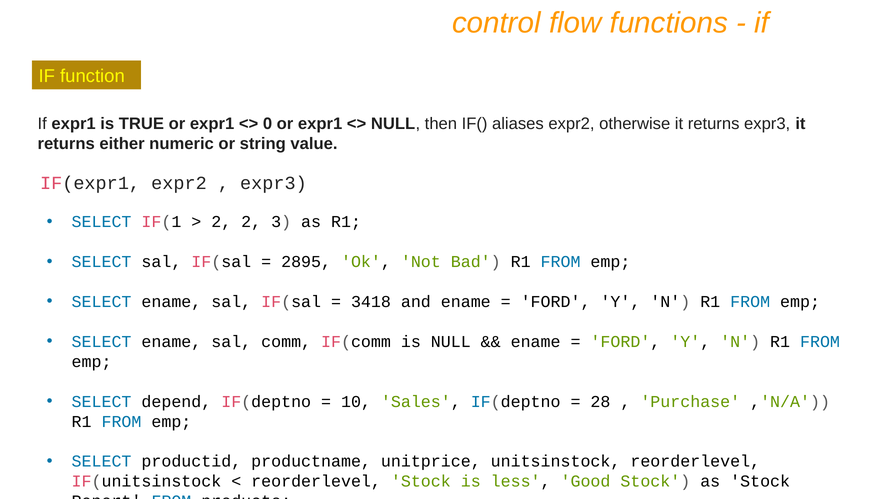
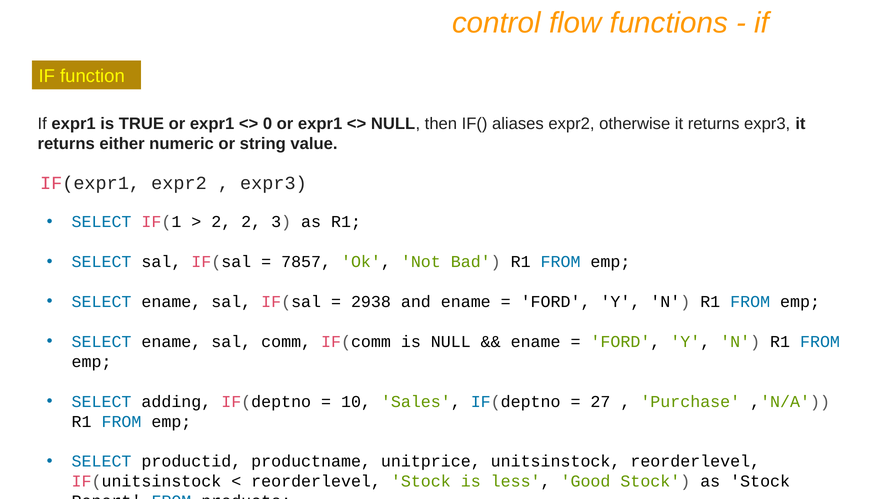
2895: 2895 -> 7857 (306, 262)
3418: 3418 -> 2938 (371, 302)
depend: depend -> adding (176, 402)
28: 28 -> 27 (600, 402)
